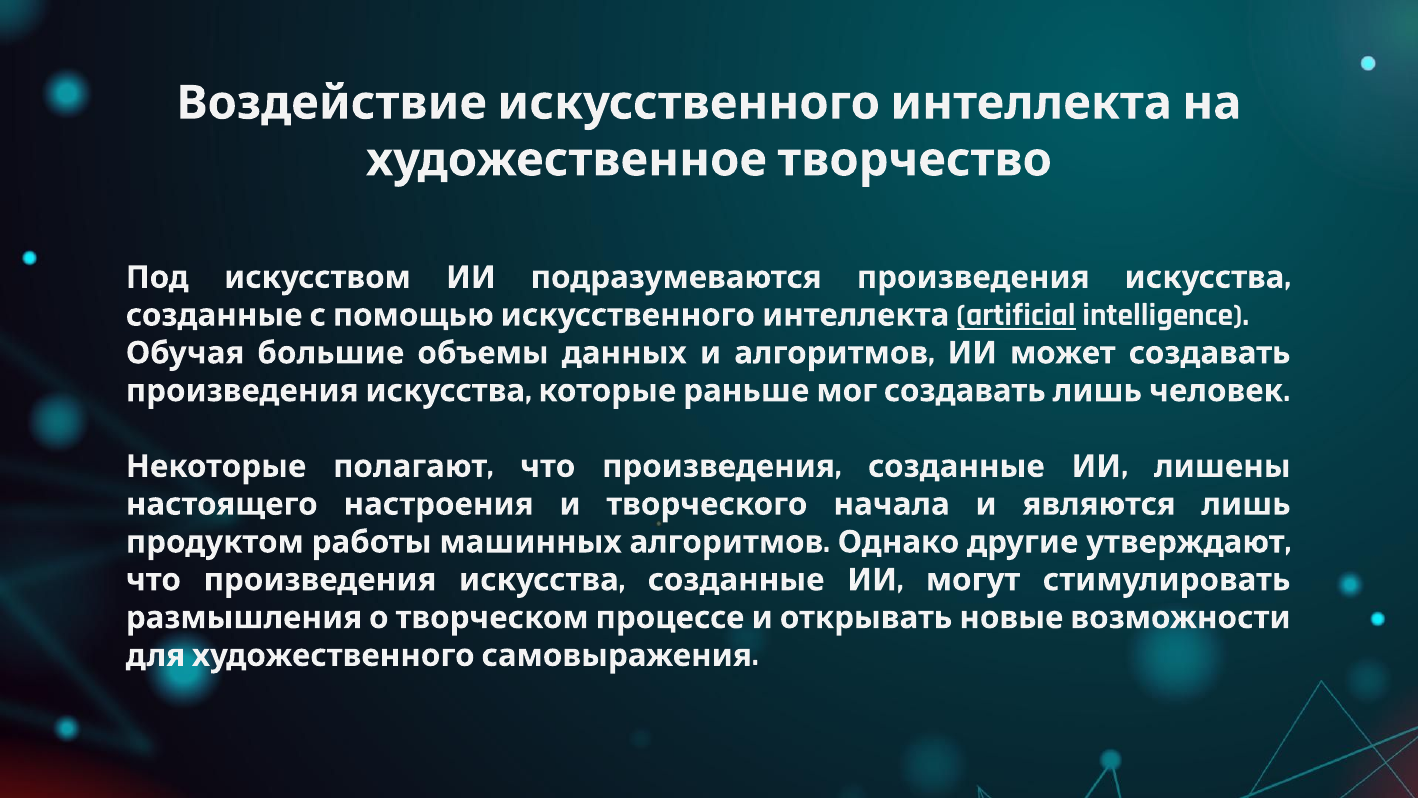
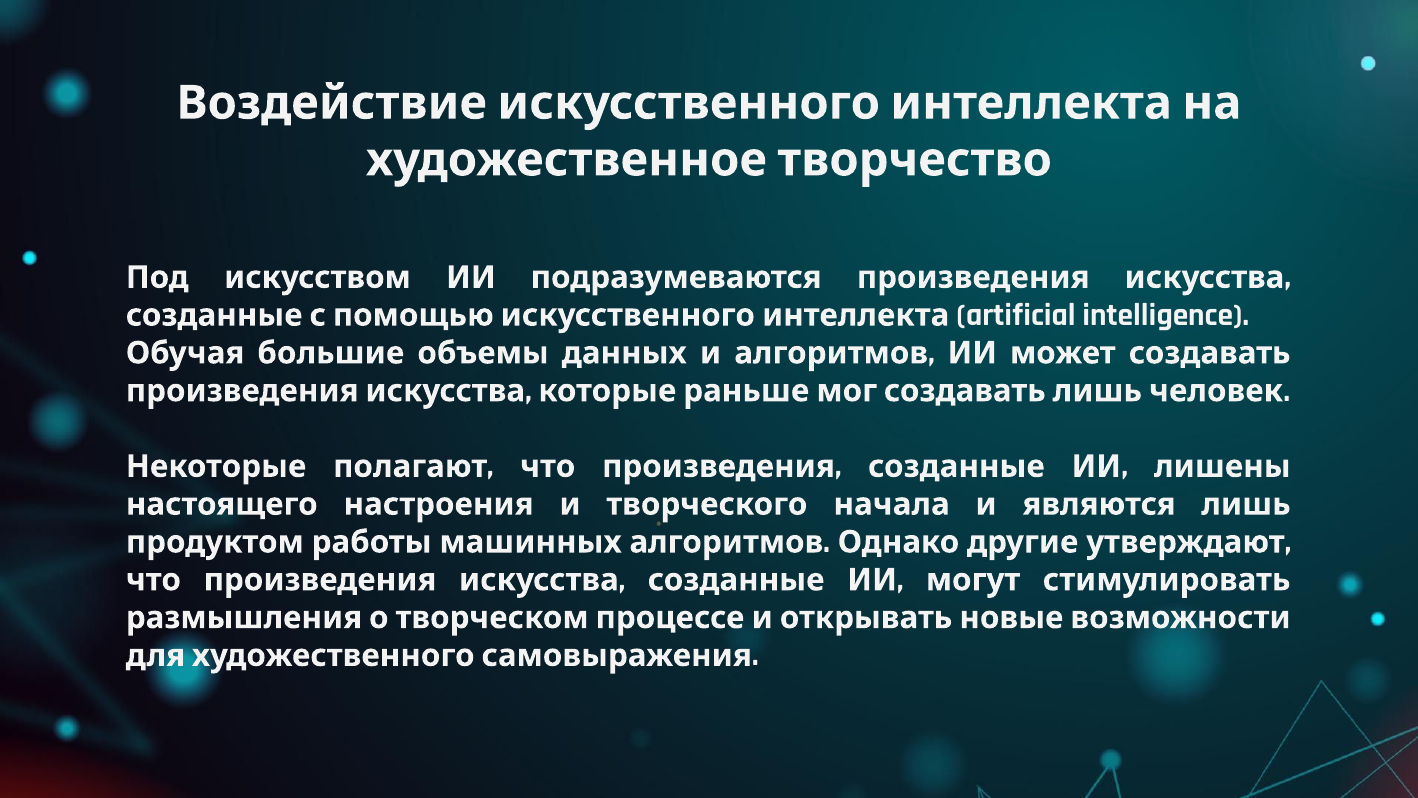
artificial underline: present -> none (1016, 315)
